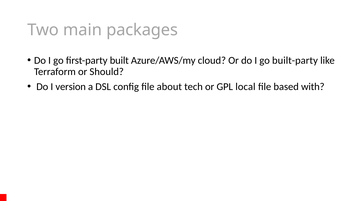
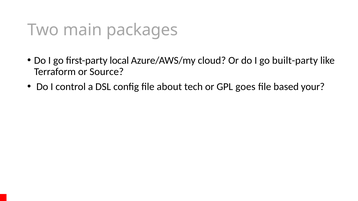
built: built -> local (119, 61)
Should: Should -> Source (107, 72)
version: version -> control (71, 87)
local: local -> goes (245, 87)
with: with -> your (313, 87)
